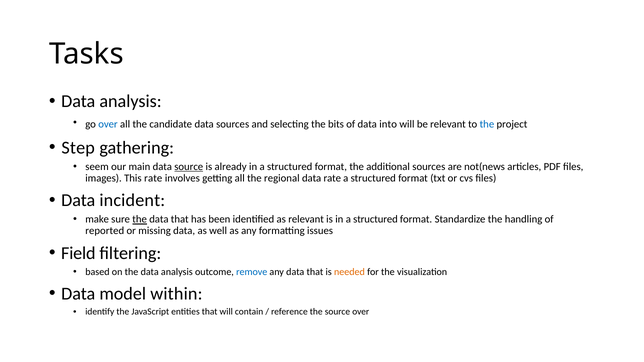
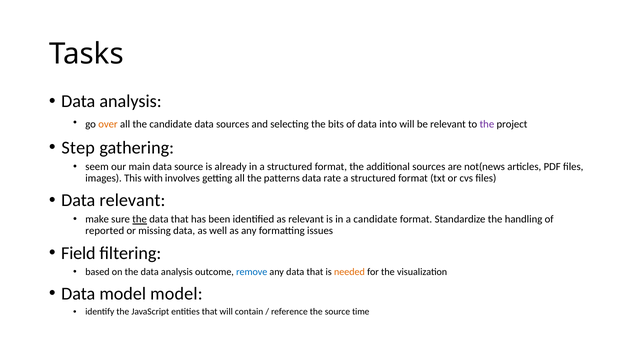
over colour: blue -> orange (108, 124)
the colour: blue -> purple (487, 124)
source underline: present -> none (189, 167)
This rate: rate -> with (153, 178)
regional: regional -> patterns (282, 178)
Data incident: incident -> relevant (132, 201)
is in a structured: structured -> candidate (375, 219)
model within: within -> model (176, 294)
source over: over -> time (361, 312)
